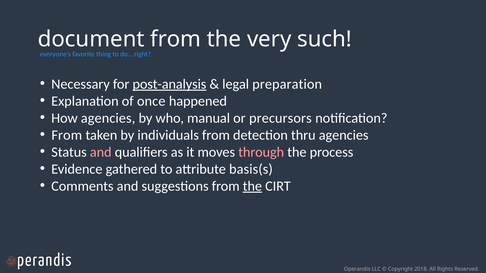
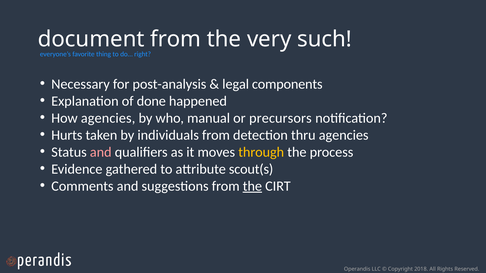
post-analysis underline: present -> none (169, 84)
preparation: preparation -> components (287, 84)
once: once -> done (151, 101)
From: From -> Hurts (67, 135)
through colour: pink -> yellow (261, 152)
basis(s: basis(s -> scout(s (251, 169)
